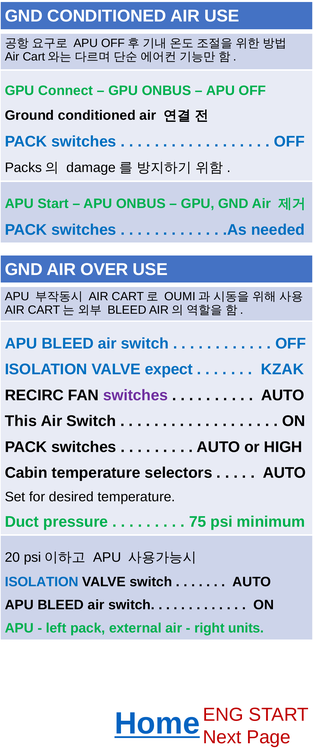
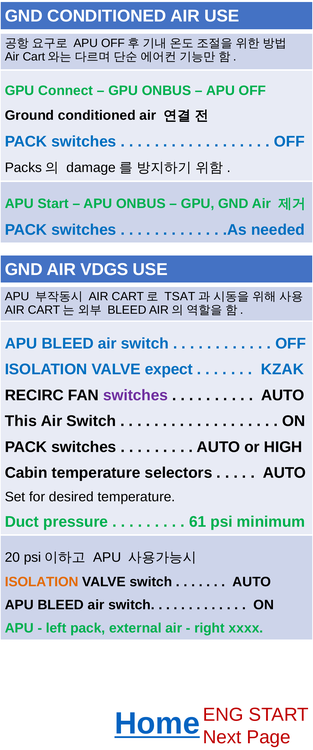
OVER: OVER -> VDGS (104, 269)
OUMI: OUMI -> TSAT (180, 296)
75: 75 -> 61 (198, 521)
ISOLATION colour: blue -> orange (42, 581)
units: units -> xxxx (246, 627)
